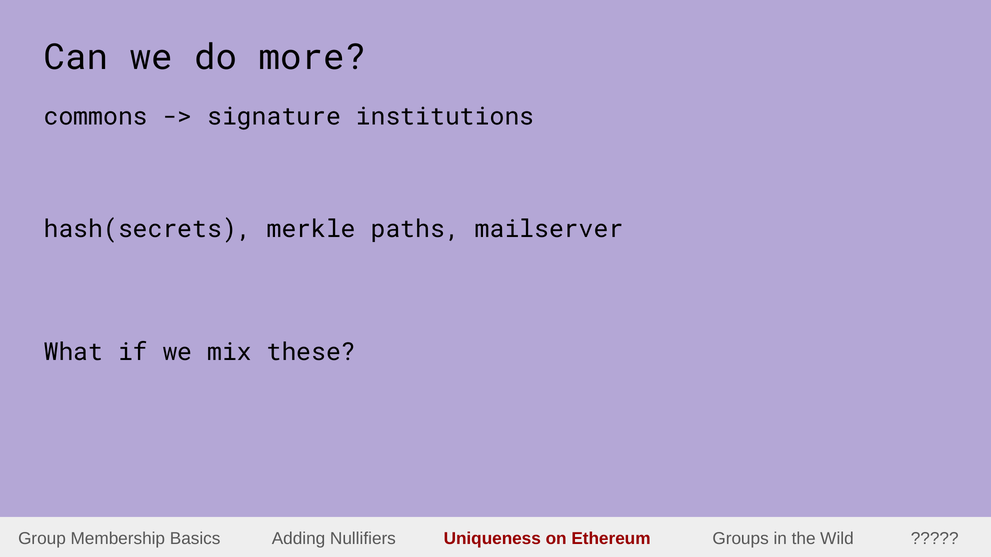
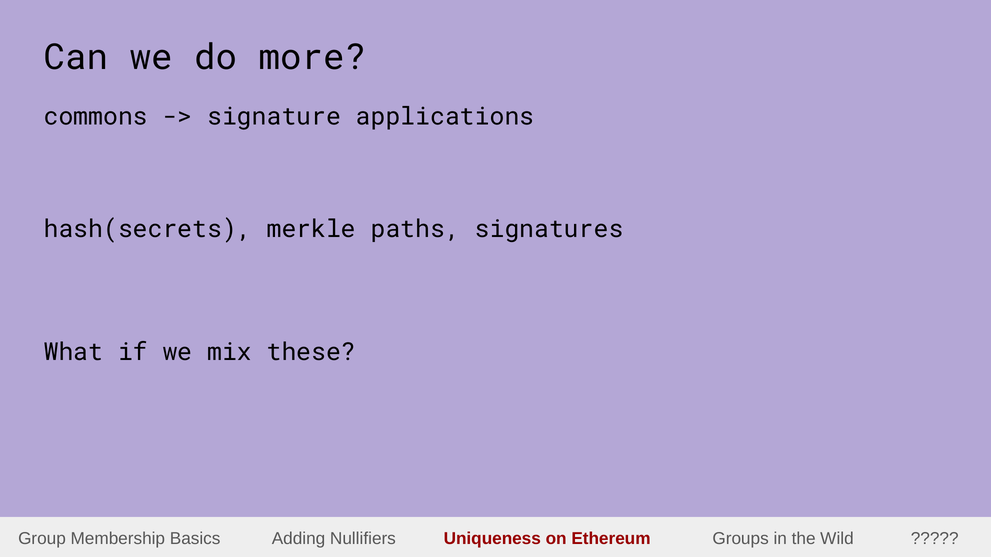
institutions: institutions -> applications (445, 116)
mailserver: mailserver -> signatures (549, 229)
